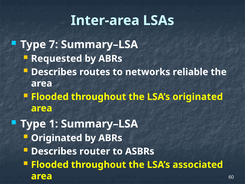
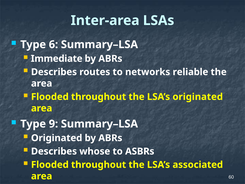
7: 7 -> 6 (53, 44)
Requested: Requested -> Immediate (57, 59)
1: 1 -> 9 (53, 124)
router: router -> whose (95, 151)
